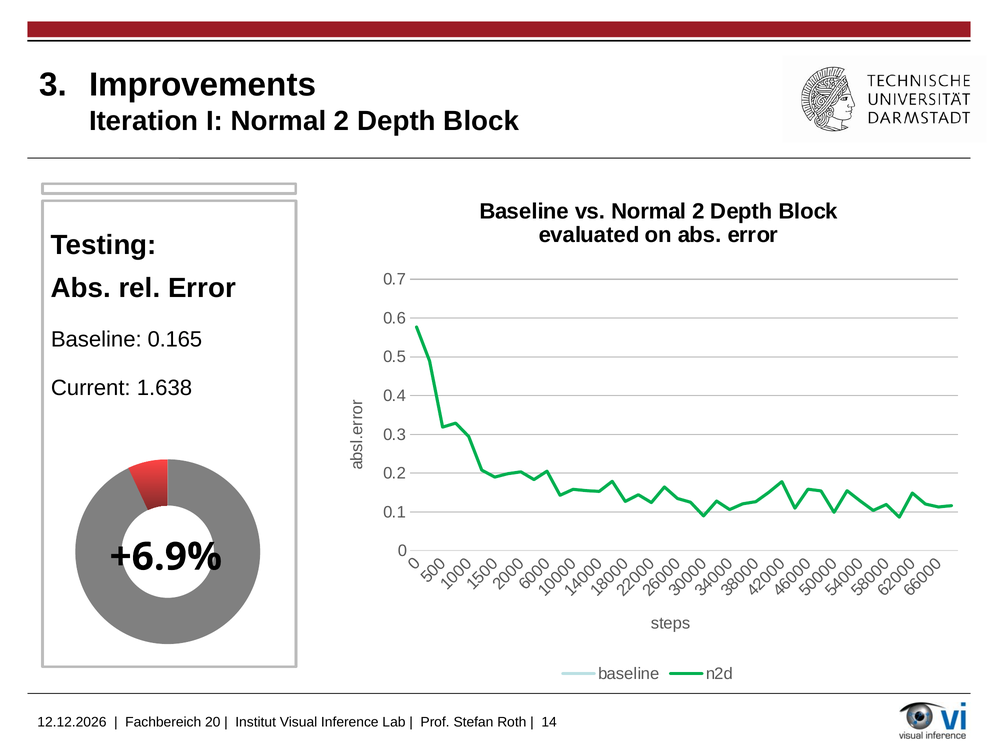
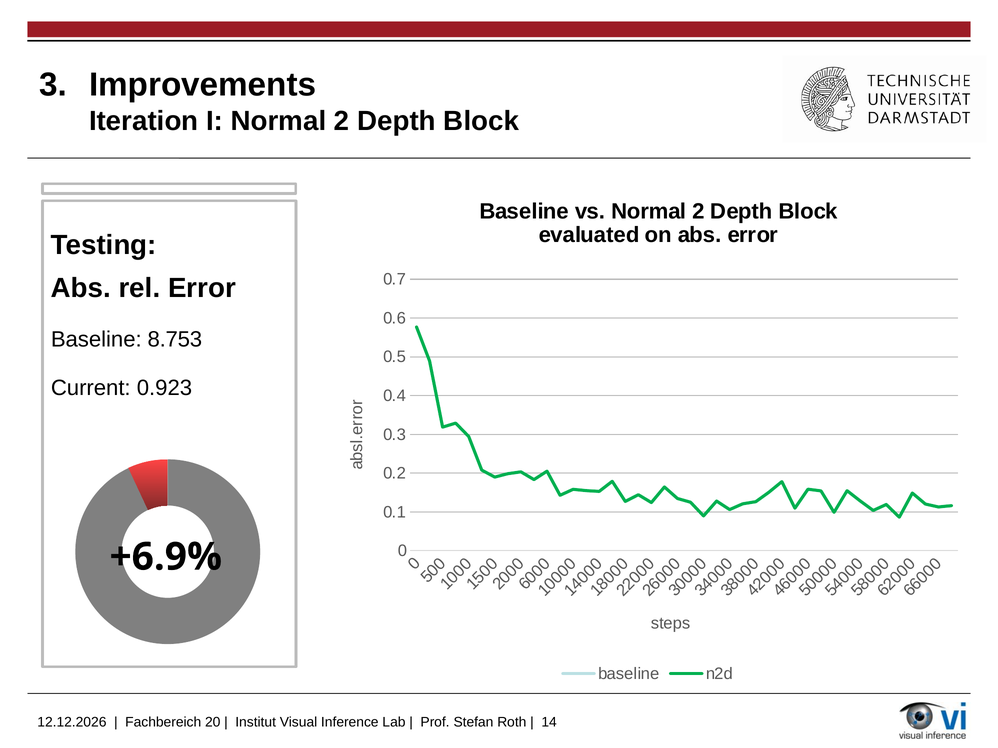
0.165: 0.165 -> 8.753 (175, 340)
1.638: 1.638 -> 0.923 (164, 388)
